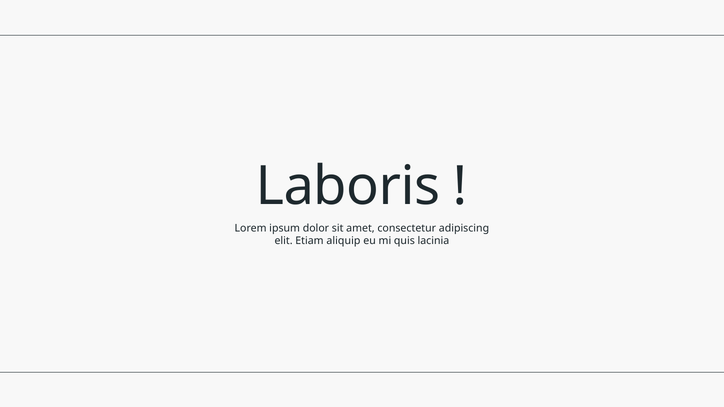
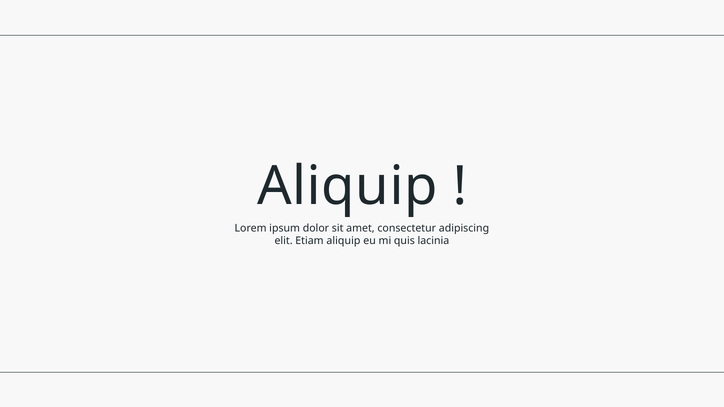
Laboris: Laboris -> Aliquip (347, 186)
